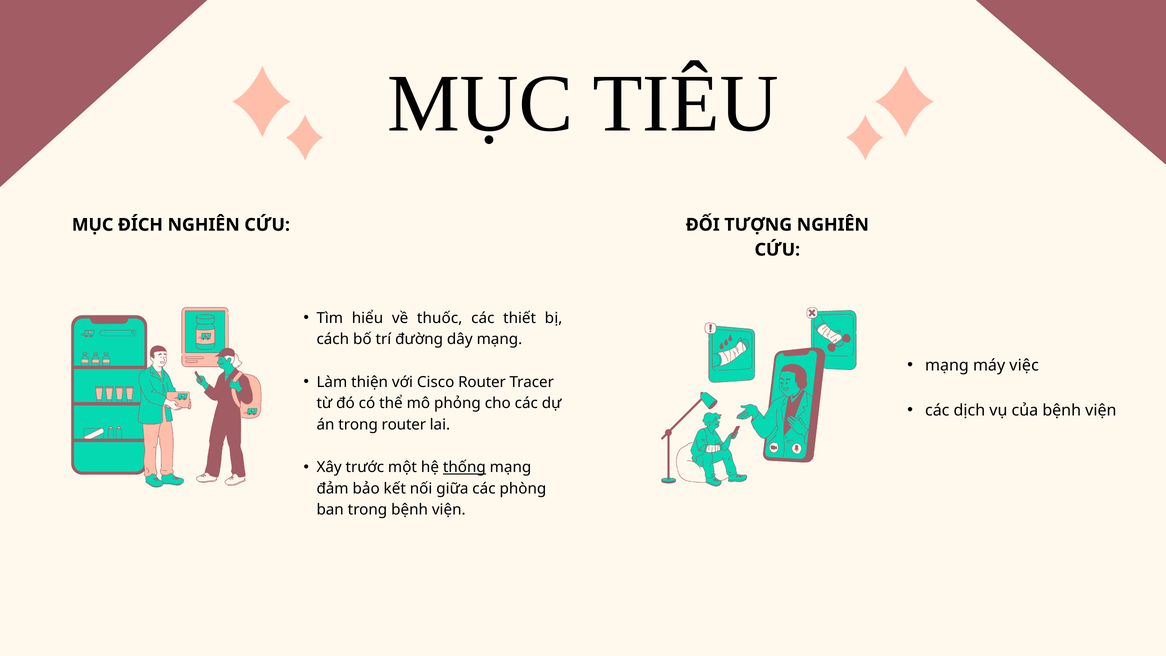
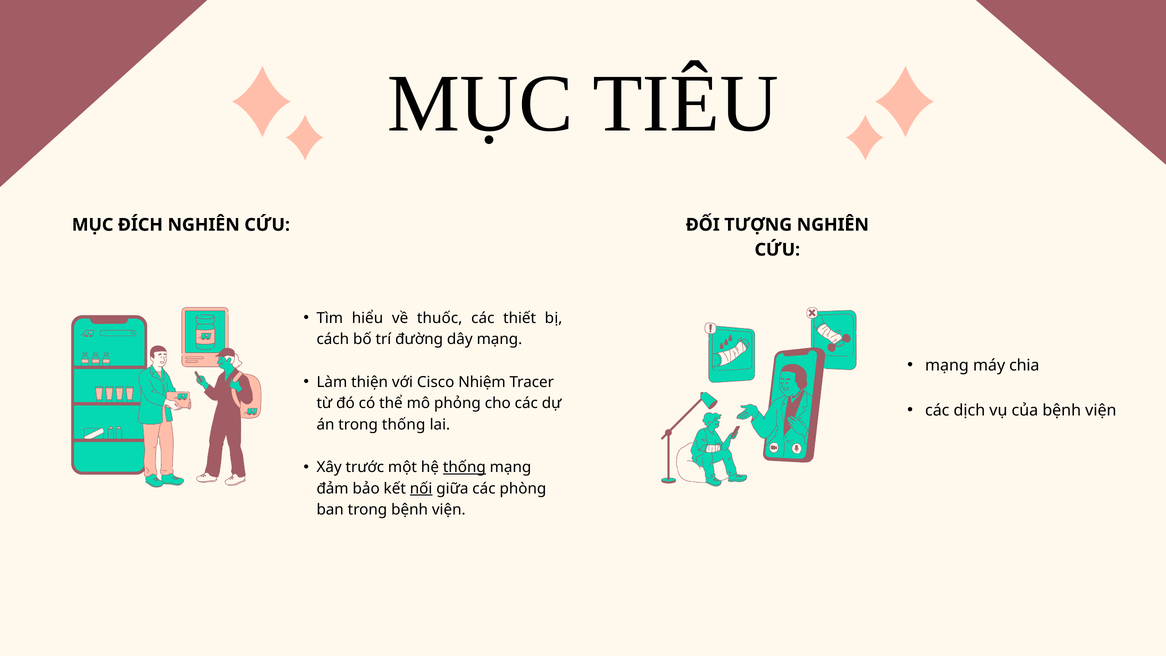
việc: việc -> chia (1024, 365)
Cisco Router: Router -> Nhiệm (482, 382)
trong router: router -> thống (404, 425)
nối underline: none -> present (421, 489)
